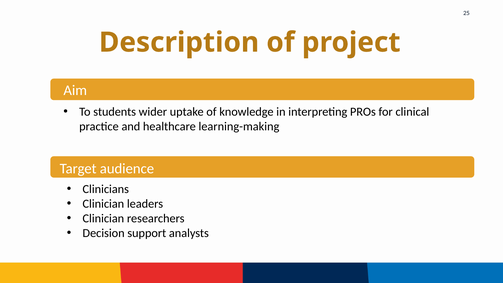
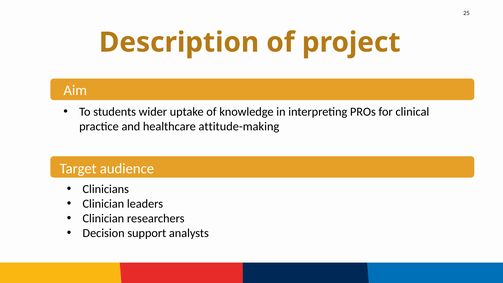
learning-making: learning-making -> attitude-making (239, 126)
